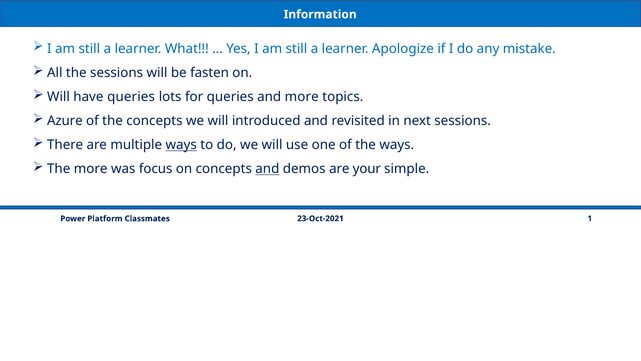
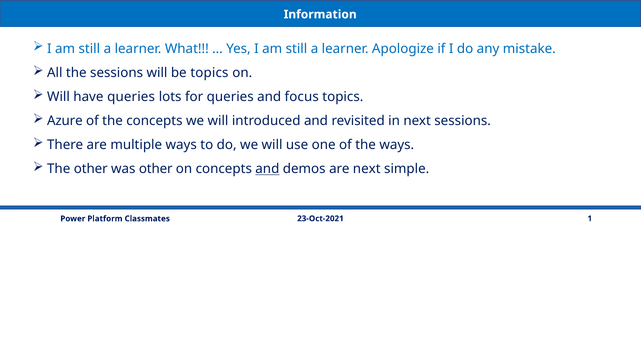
be fasten: fasten -> topics (209, 73)
and more: more -> focus (302, 97)
ways underline: present -> none (181, 145)
The more: more -> other (91, 169)
was focus: focus -> other (156, 169)
are your: your -> next (367, 169)
